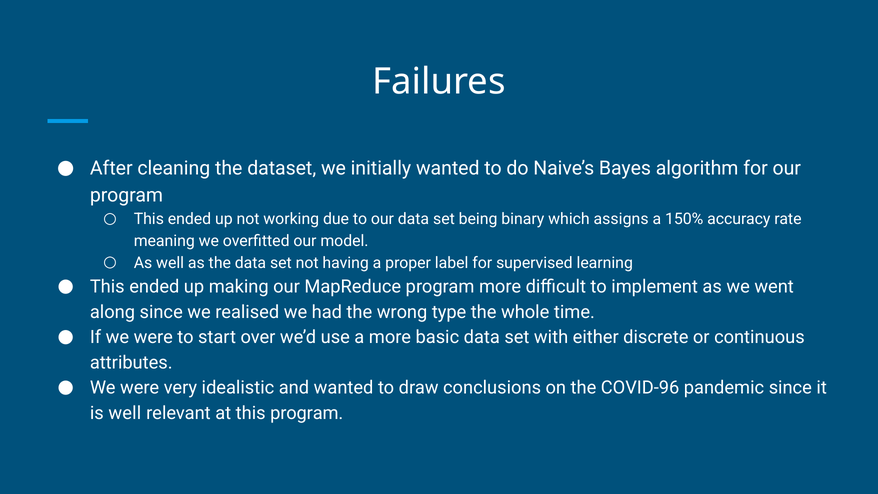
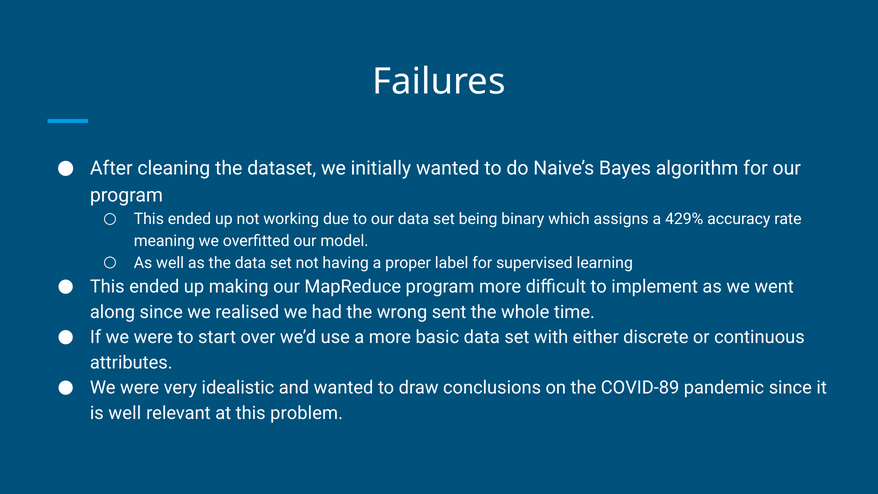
150%: 150% -> 429% (684, 219)
type: type -> sent (449, 312)
COVID-96: COVID-96 -> COVID-89 (640, 388)
this program: program -> problem (307, 413)
